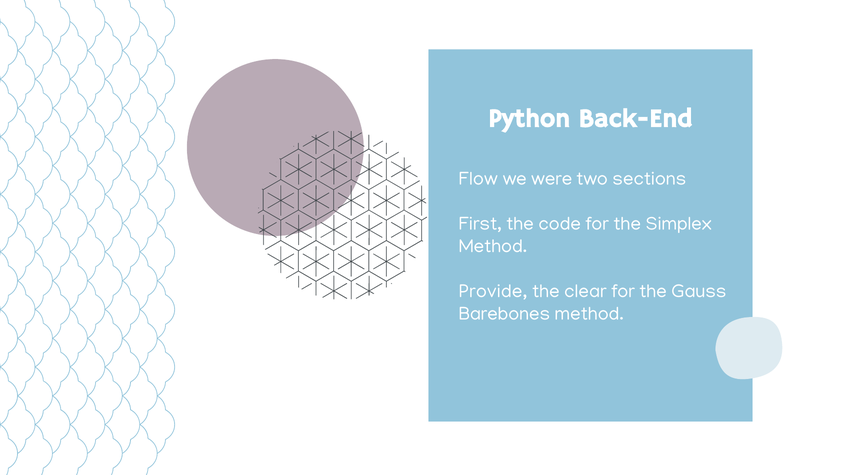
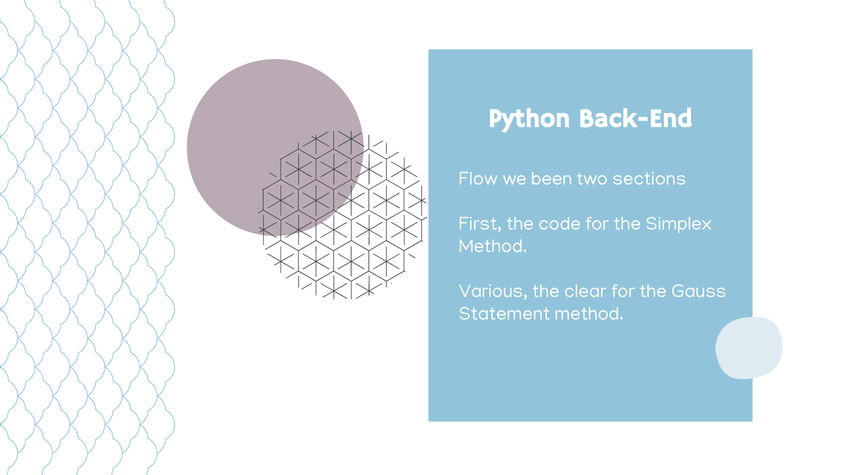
were: were -> been (552, 179)
Provide: Provide -> Various (493, 291)
Barebones: Barebones -> Statement (504, 314)
